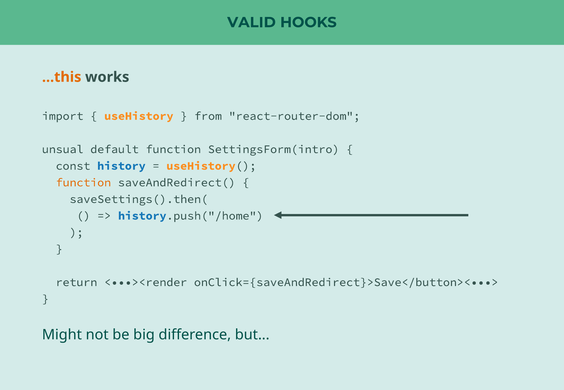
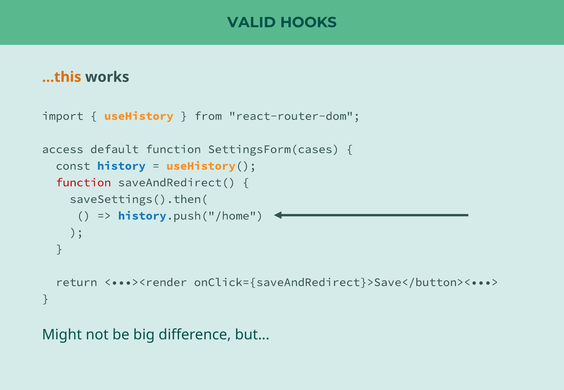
unsual: unsual -> access (63, 149)
SettingsForm(intro: SettingsForm(intro -> SettingsForm(cases (274, 149)
function colour: orange -> red (83, 183)
